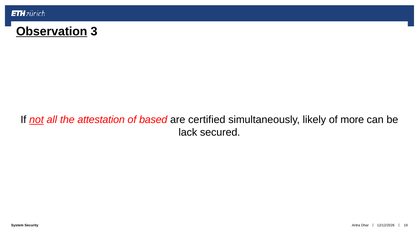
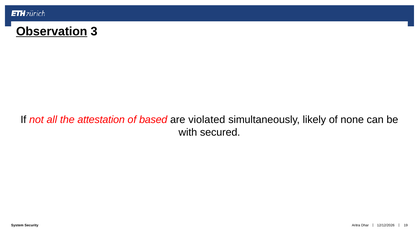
not underline: present -> none (36, 120)
certified: certified -> violated (207, 120)
more: more -> none (352, 120)
lack: lack -> with (188, 132)
